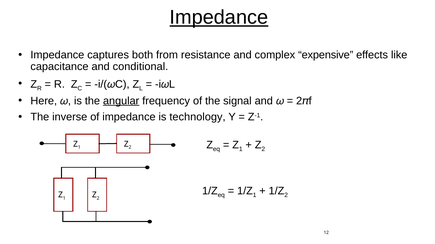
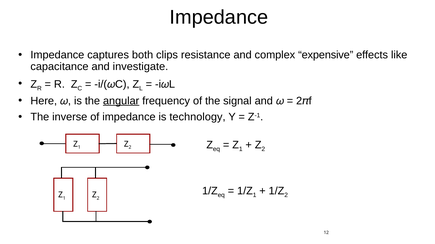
Impedance underline: present -> none (219, 17)
from: from -> clips (167, 55)
conditional: conditional -> investigate (140, 67)
